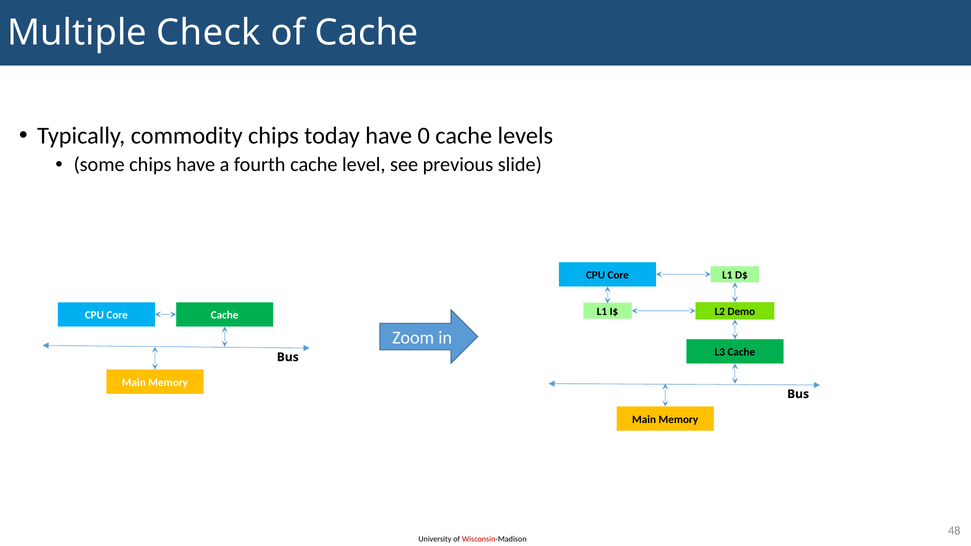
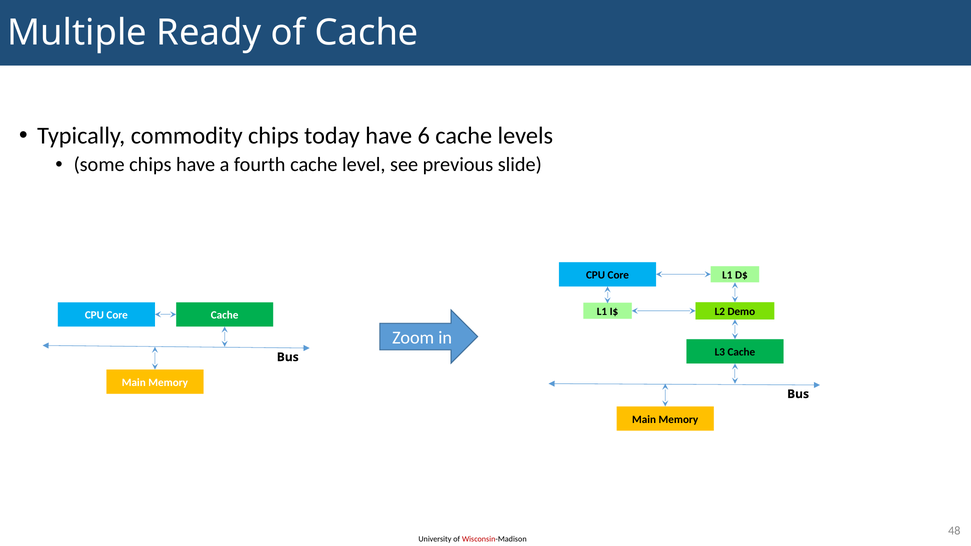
Check: Check -> Ready (209, 33)
0: 0 -> 6 (424, 136)
